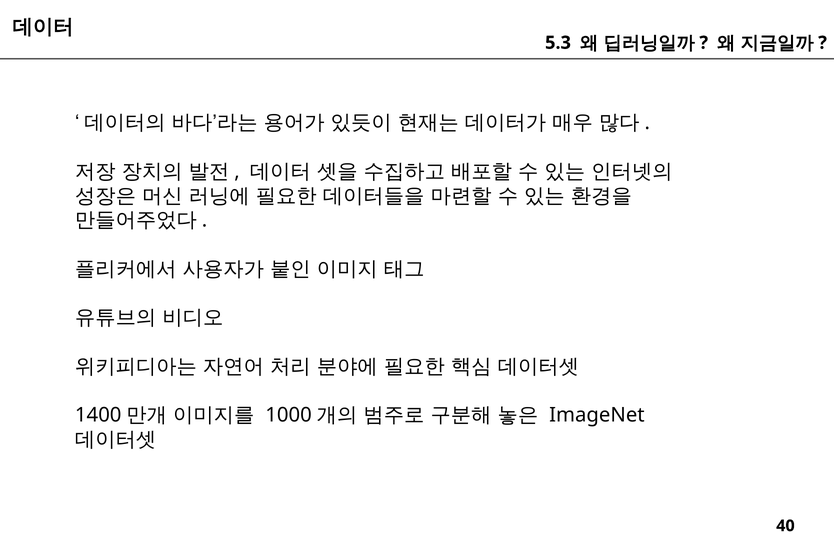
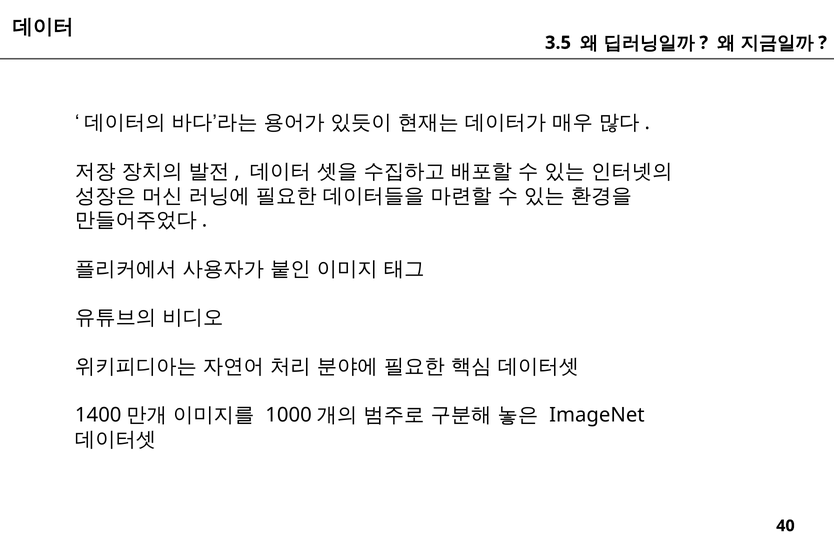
5.3: 5.3 -> 3.5 (558, 43)
